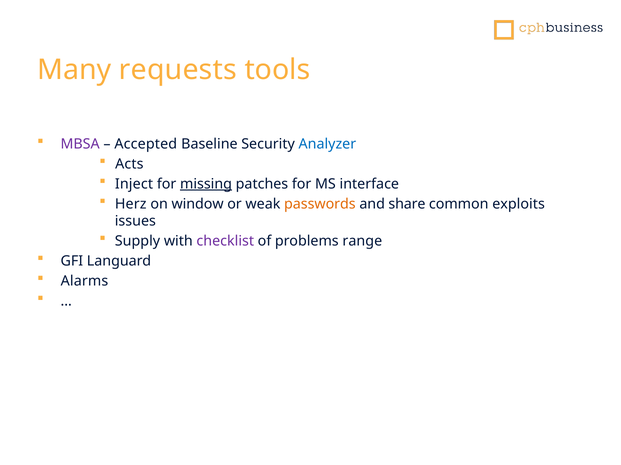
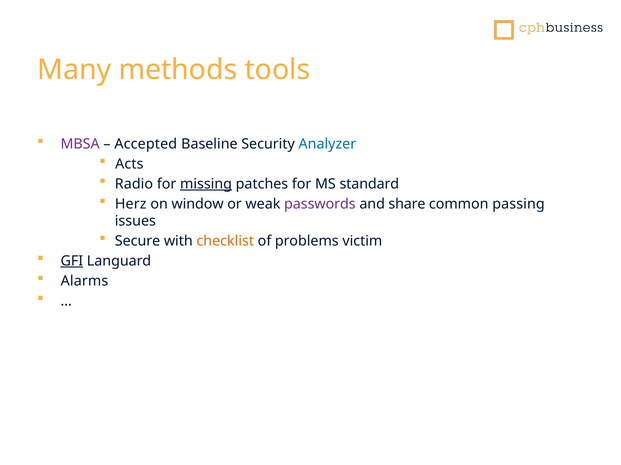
requests: requests -> methods (178, 70)
Inject: Inject -> Radio (134, 184)
interface: interface -> standard (369, 184)
passwords colour: orange -> purple (320, 204)
exploits: exploits -> passing (519, 204)
Supply: Supply -> Secure (138, 241)
checklist colour: purple -> orange (225, 241)
range: range -> victim (362, 241)
GFI underline: none -> present (72, 261)
